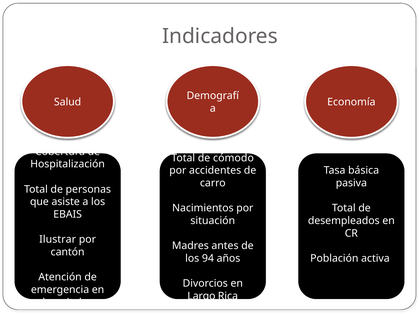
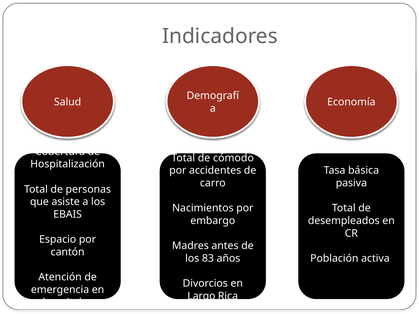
situación: situación -> embargo (213, 221)
Ilustrar: Ilustrar -> Espacio (58, 240)
94: 94 -> 83 (208, 259)
